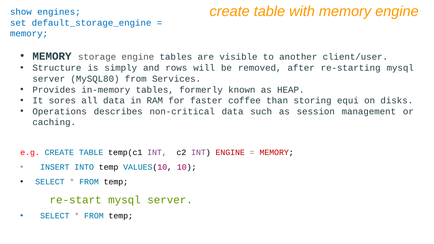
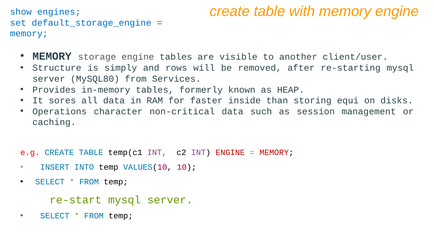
coffee: coffee -> inside (245, 101)
describes: describes -> character (118, 111)
